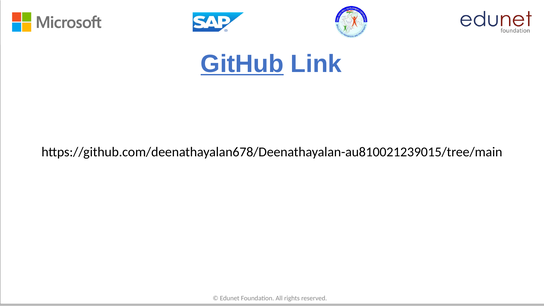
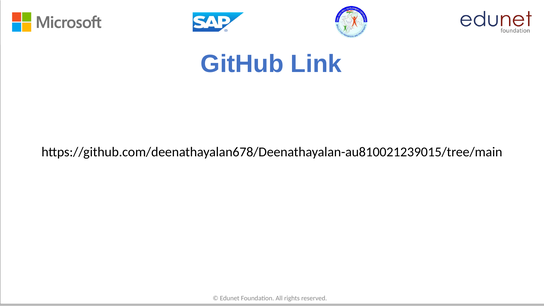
GitHub underline: present -> none (242, 64)
